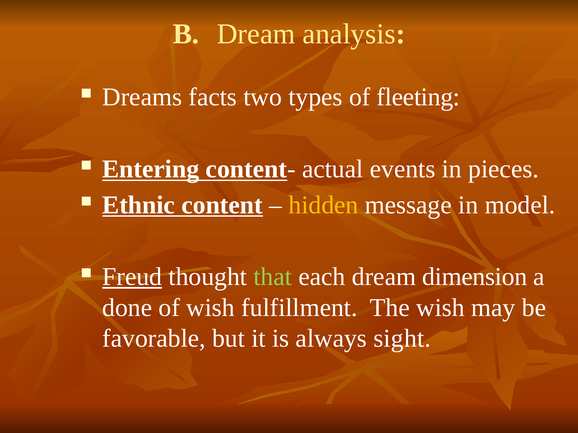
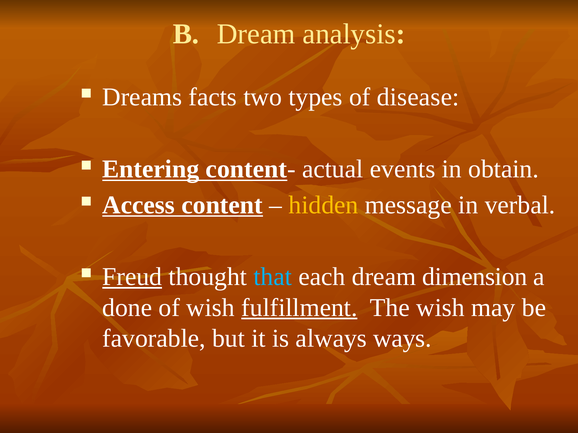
fleeting: fleeting -> disease (418, 97)
pieces: pieces -> obtain (504, 169)
Ethnic: Ethnic -> Access (139, 205)
model: model -> verbal (520, 205)
that colour: light green -> light blue (273, 277)
fulfillment underline: none -> present (299, 308)
sight: sight -> ways (402, 339)
